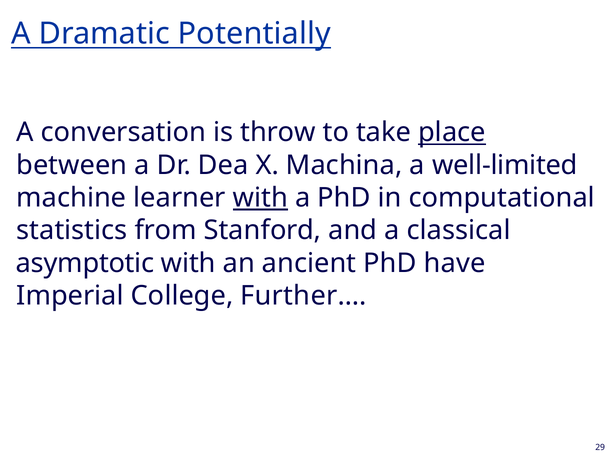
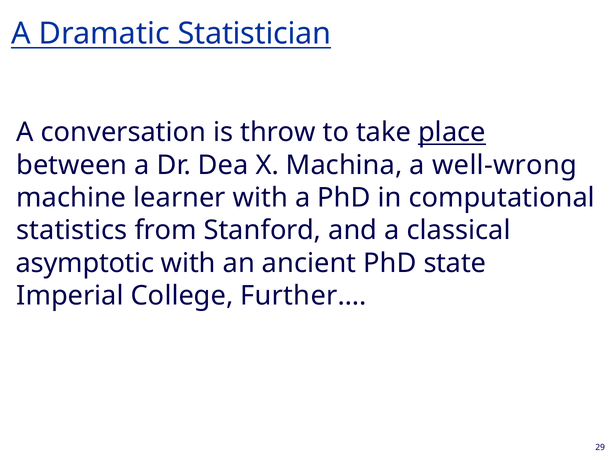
Potentially: Potentially -> Statistician (254, 34)
well-limited: well-limited -> well-wrong (505, 165)
with underline: present -> none (260, 198)
have: have -> state (455, 264)
